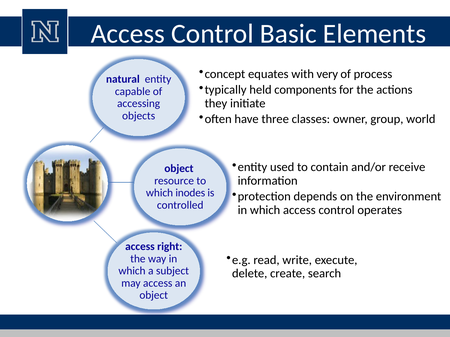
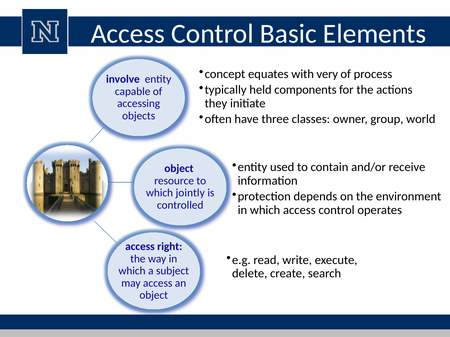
natural: natural -> involve (123, 79)
inodes: inodes -> jointly (190, 193)
